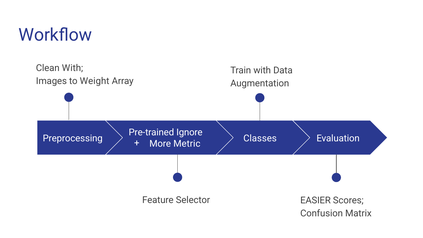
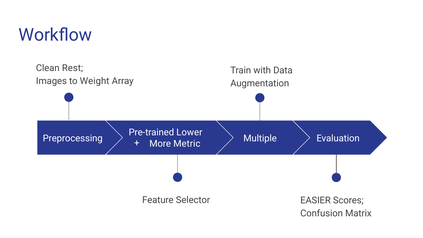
Clean With: With -> Rest (73, 68)
Ignore: Ignore -> Lower (189, 132)
Classes: Classes -> Multiple (260, 138)
